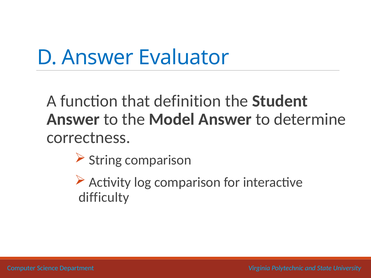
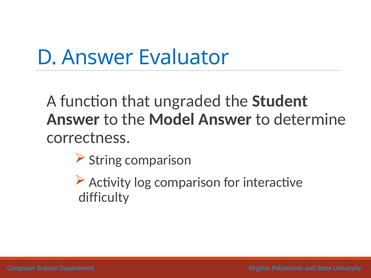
definition: definition -> ungraded (187, 101)
